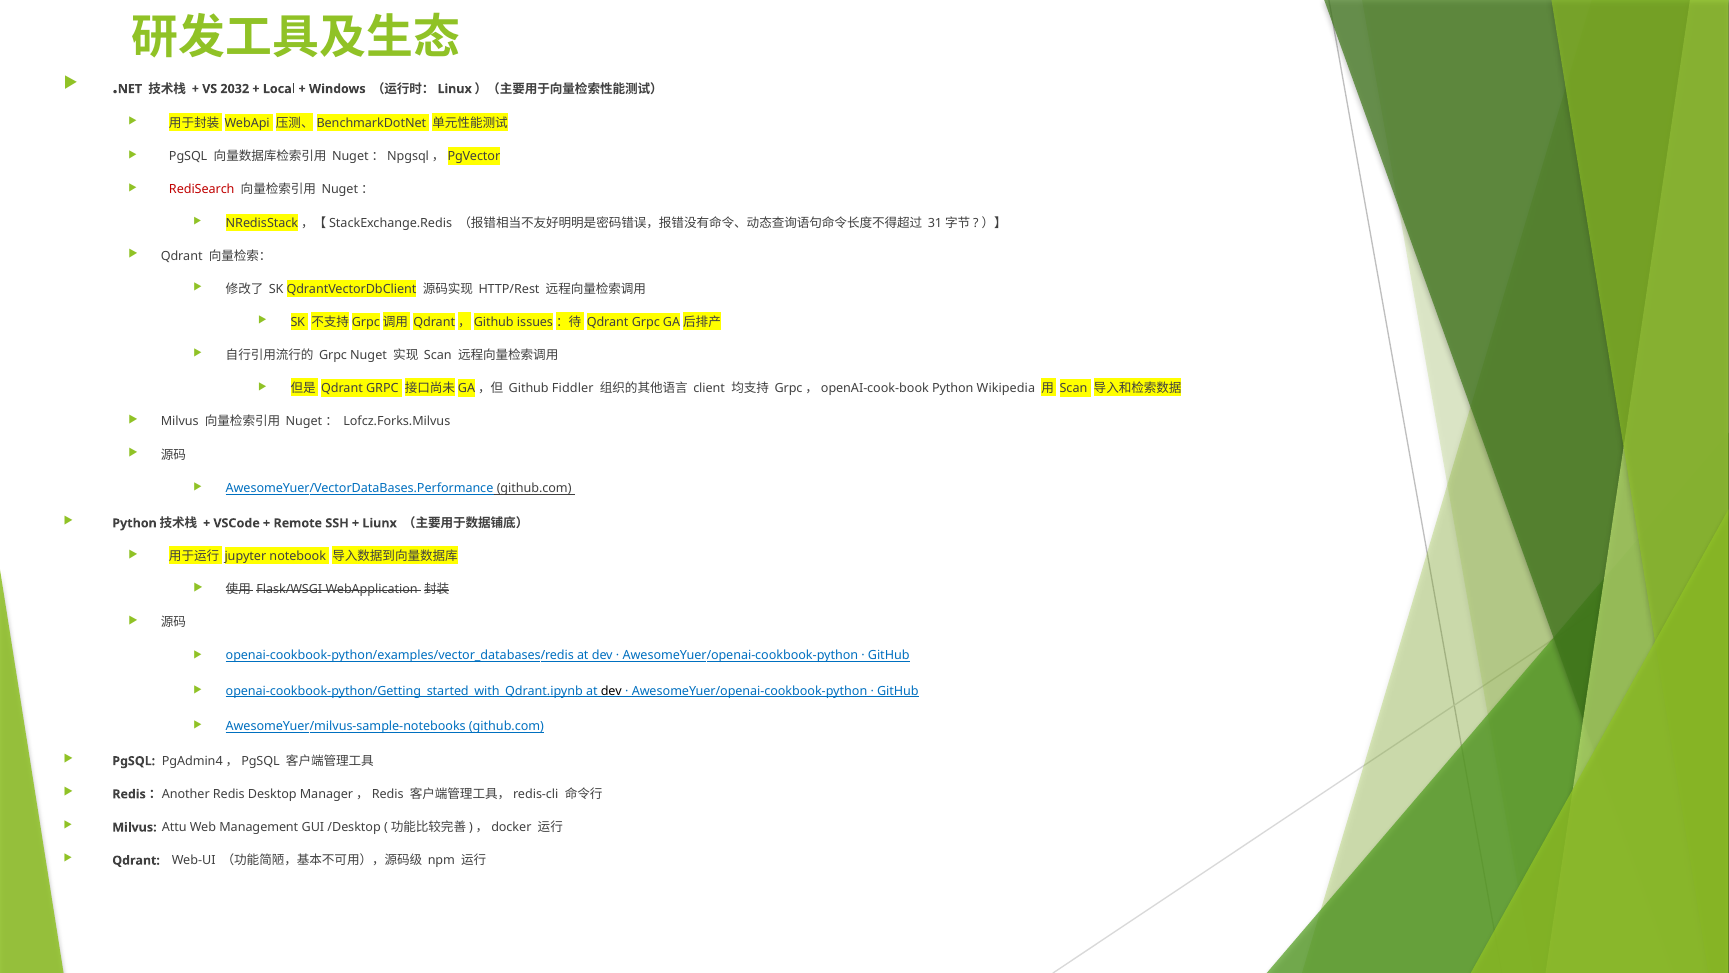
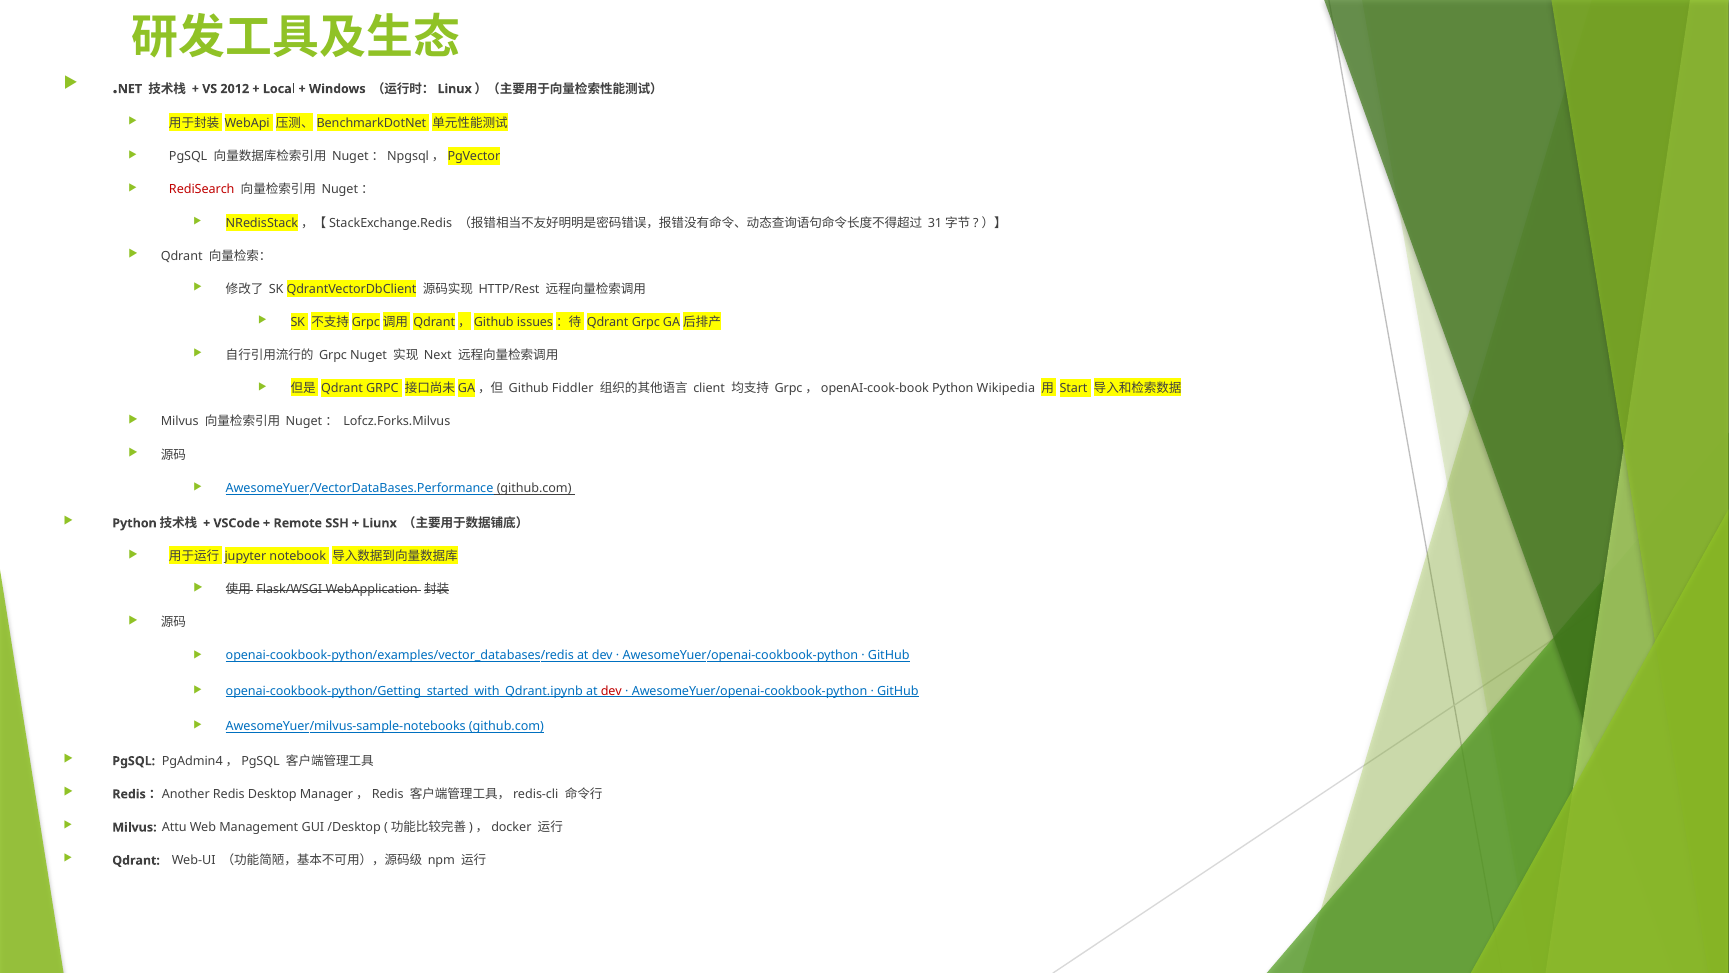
2032: 2032 -> 2012 (235, 89)
Scan: Scan -> Next (438, 355)
Scan: Scan -> Start (1074, 388)
dev colour: black -> red (611, 691)
